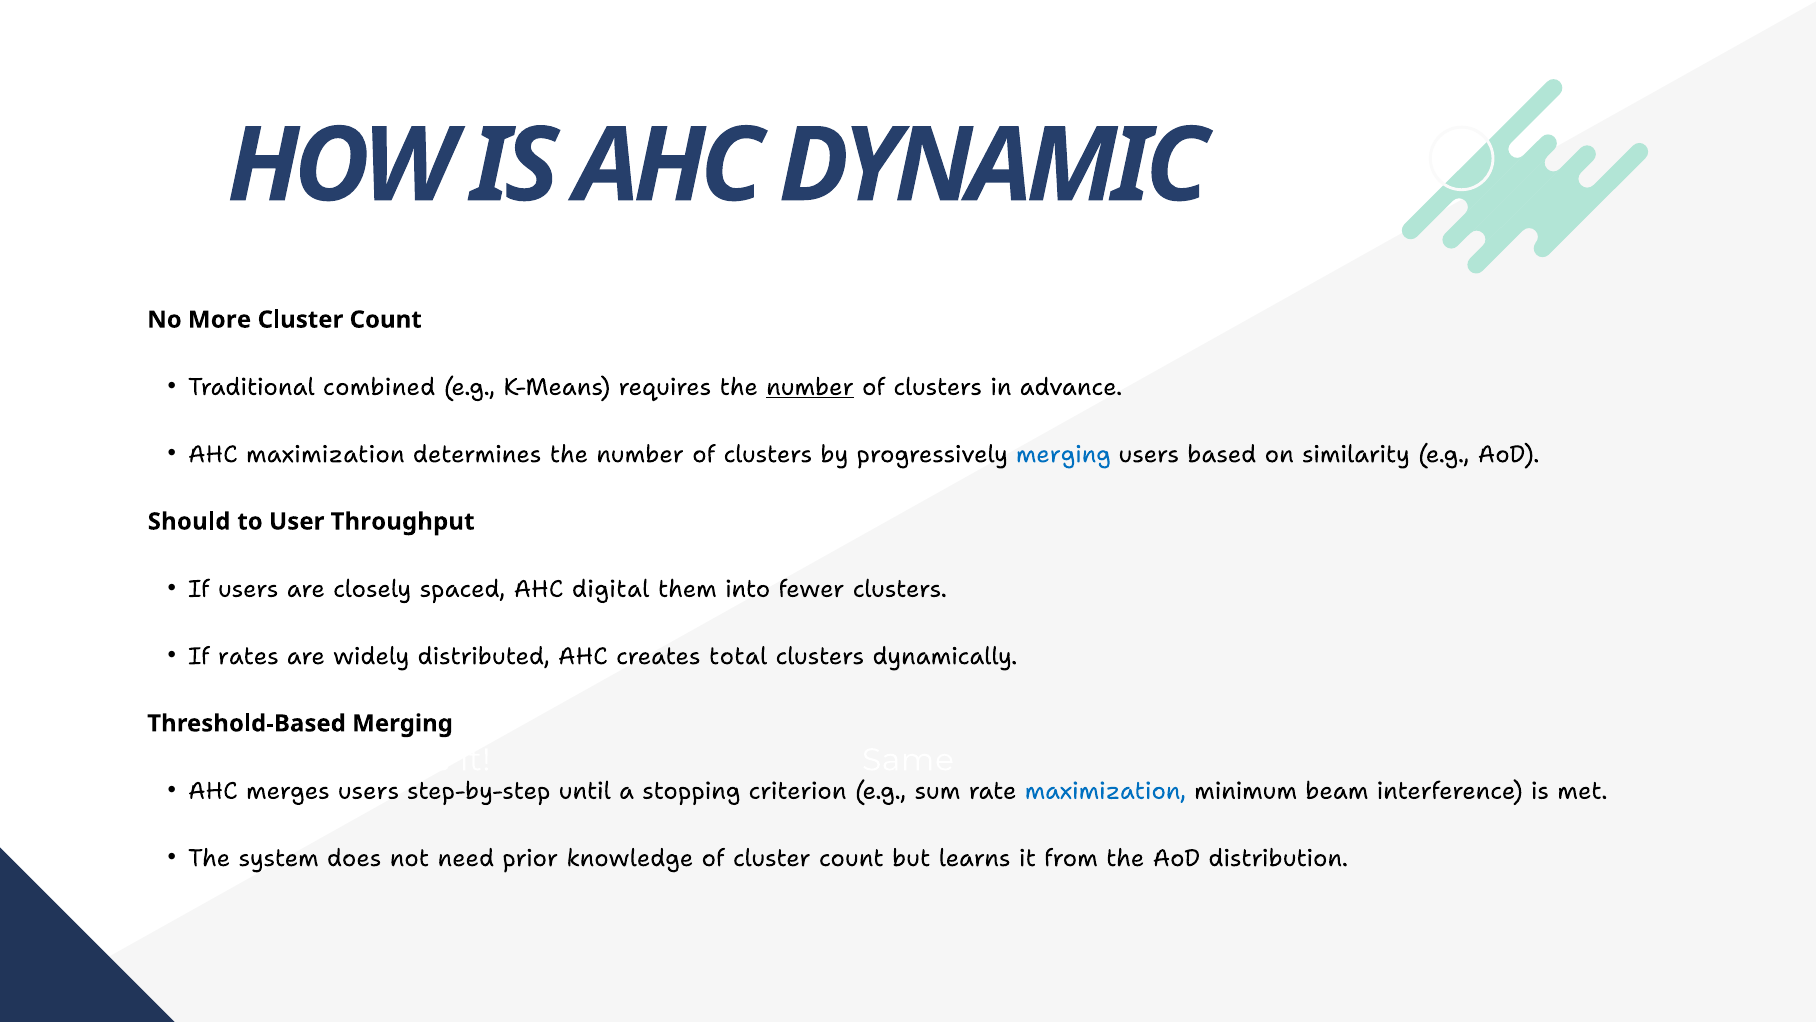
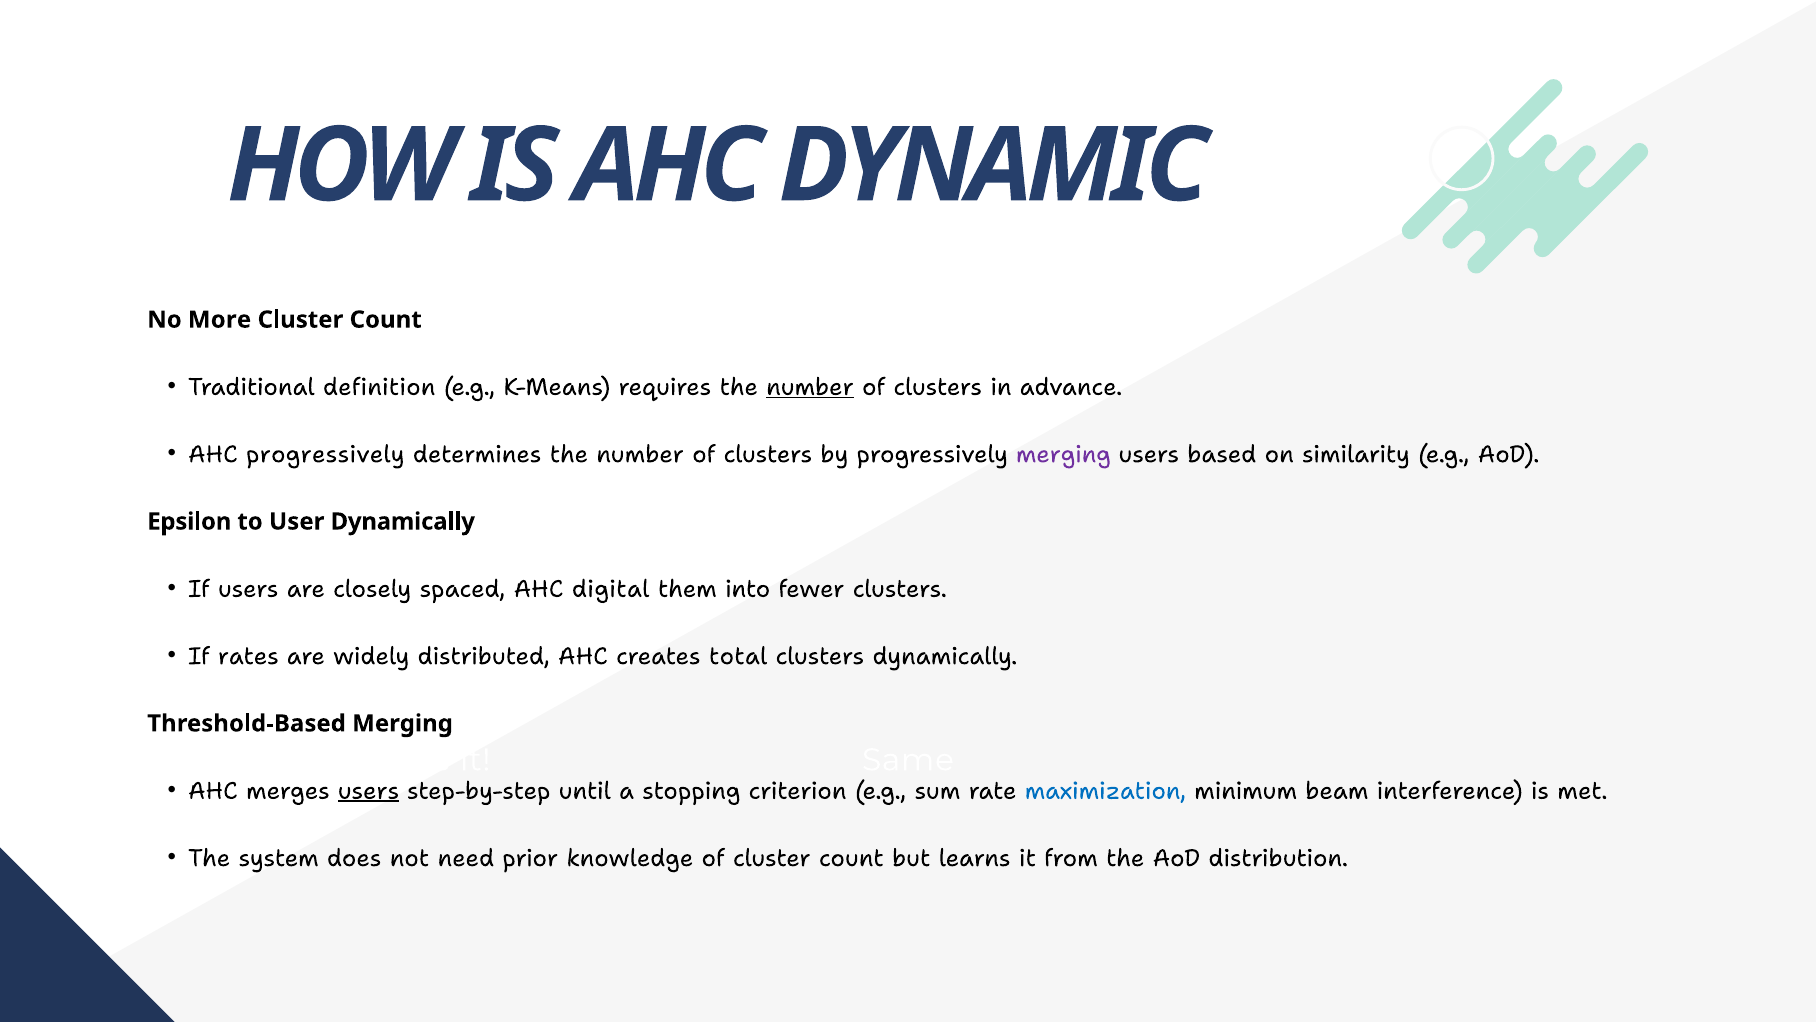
combined: combined -> definition (379, 387)
AHC maximization: maximization -> progressively (325, 454)
merging colour: blue -> purple (1063, 454)
Should: Should -> Epsilon (189, 521)
User Throughput: Throughput -> Dynamically (403, 521)
users underline: none -> present (369, 790)
